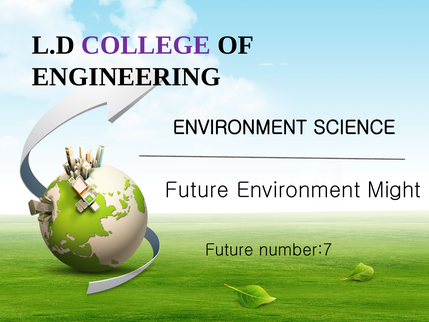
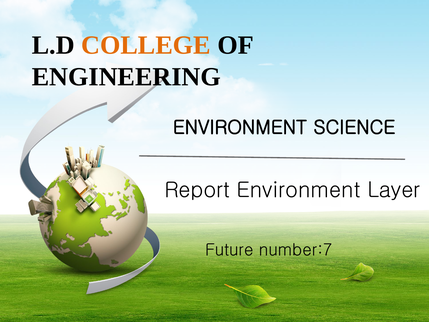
COLLEGE colour: purple -> orange (146, 45)
Future: Future -> Report (197, 190)
Might: Might -> Layer (394, 190)
